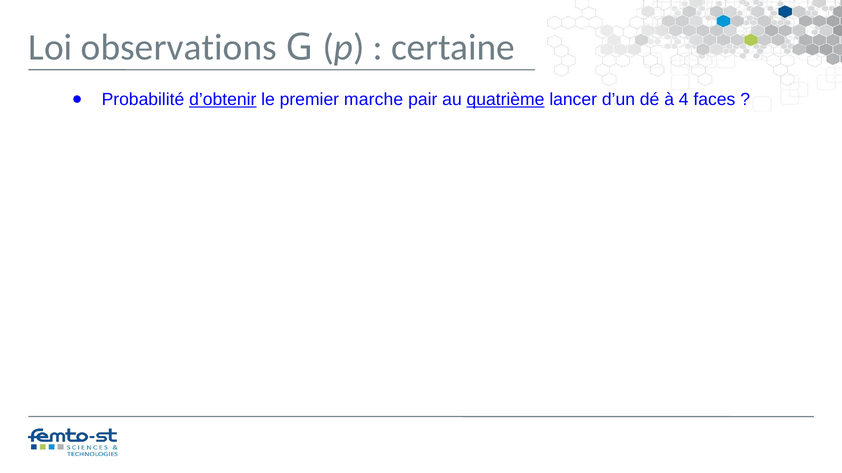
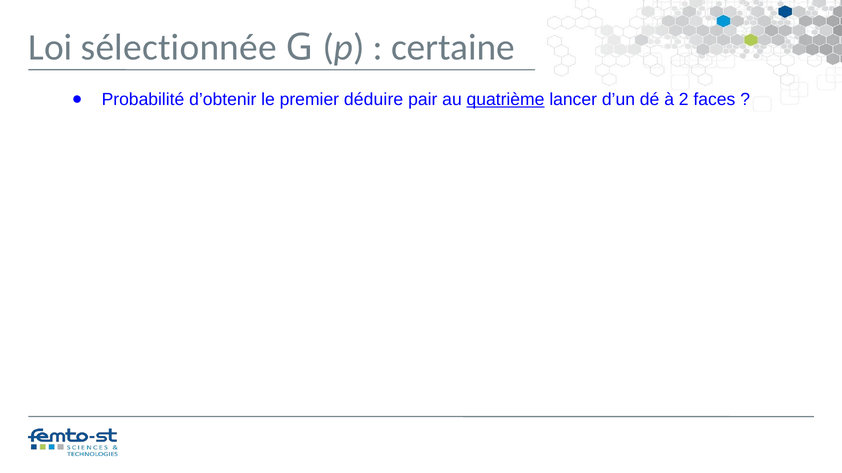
observations: observations -> sélectionnée (179, 48)
d’obtenir underline: present -> none (223, 100)
marche: marche -> déduire (374, 100)
4: 4 -> 2 (684, 100)
